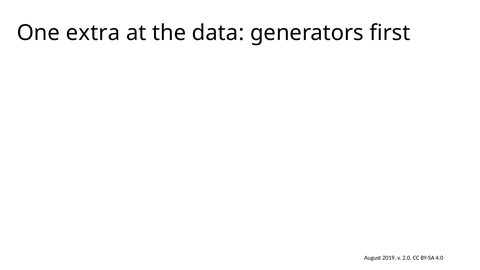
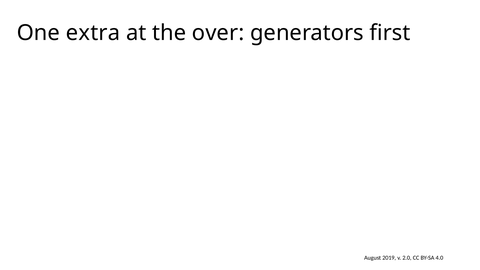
data: data -> over (218, 33)
